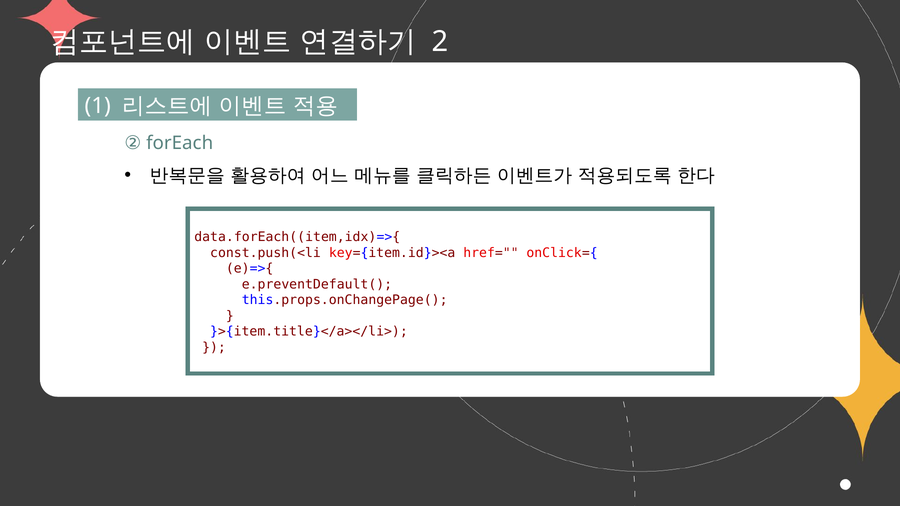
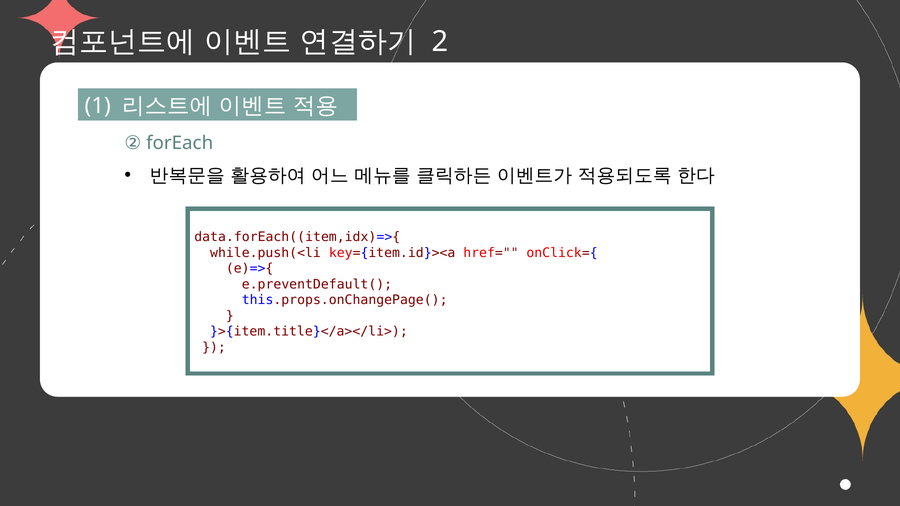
const.push(<li: const.push(<li -> while.push(<li (265, 253)
